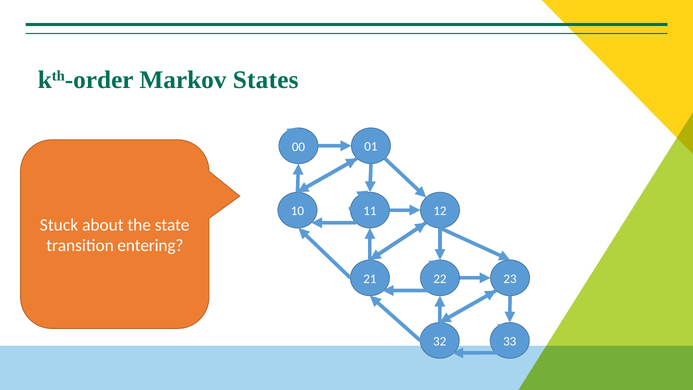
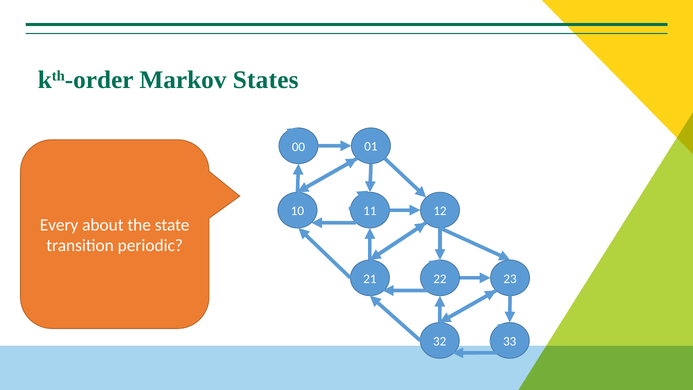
Stuck: Stuck -> Every (59, 225)
entering: entering -> periodic (150, 246)
